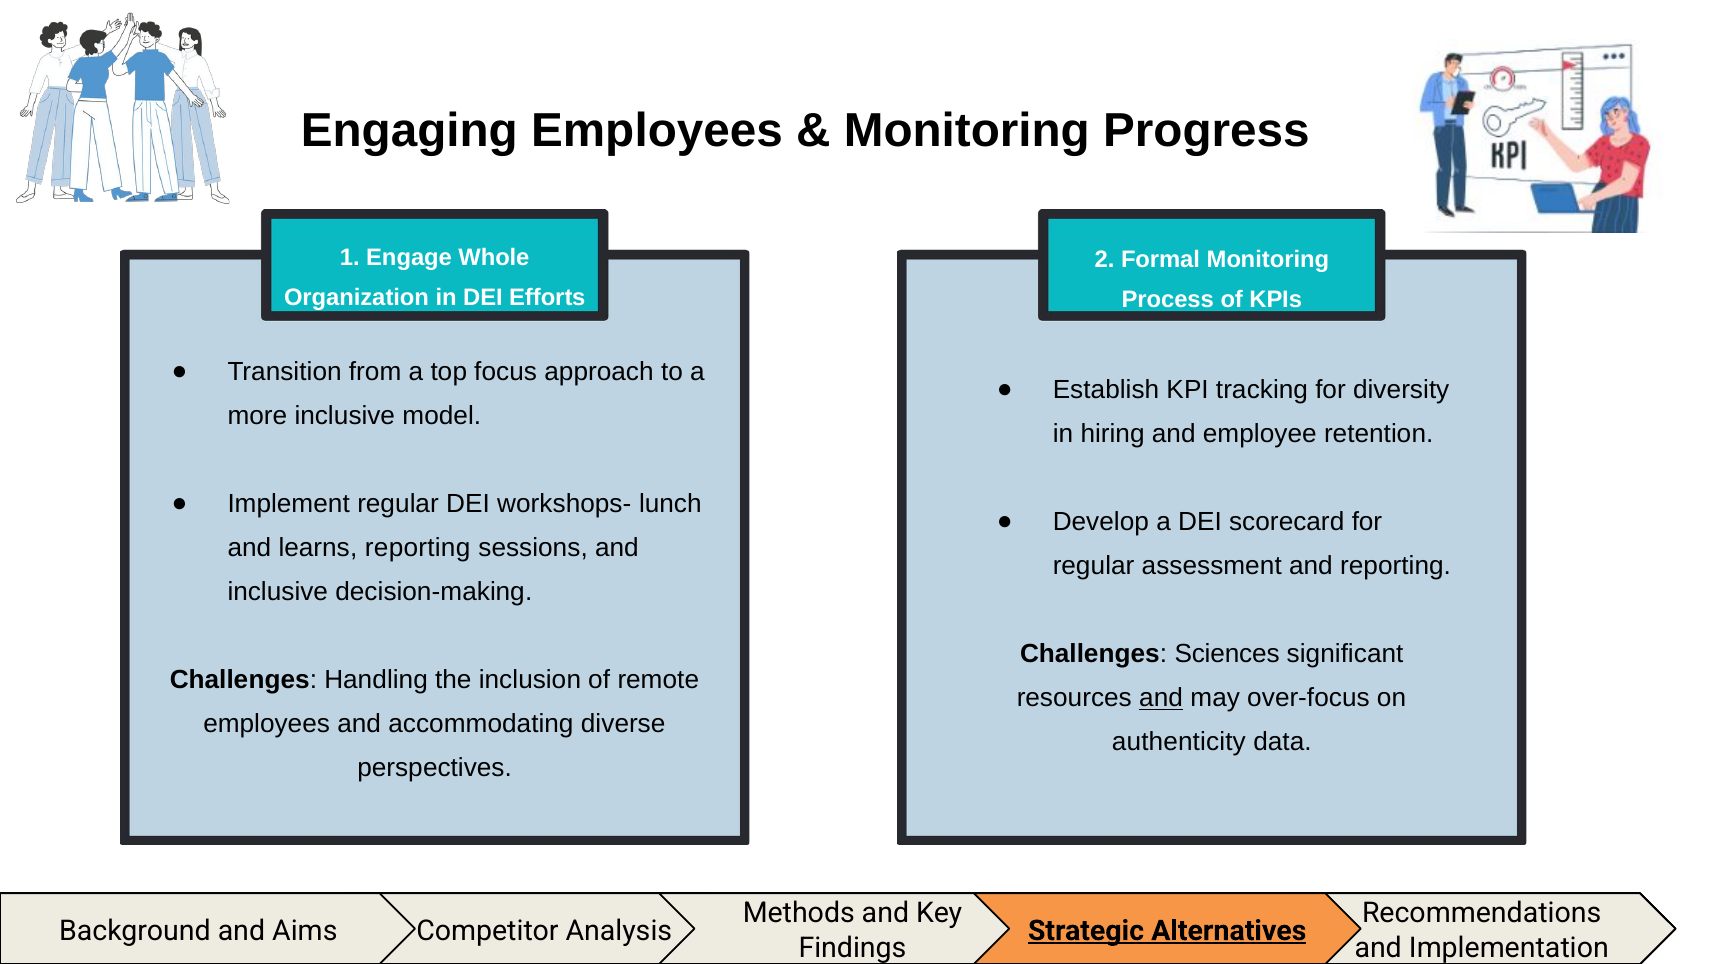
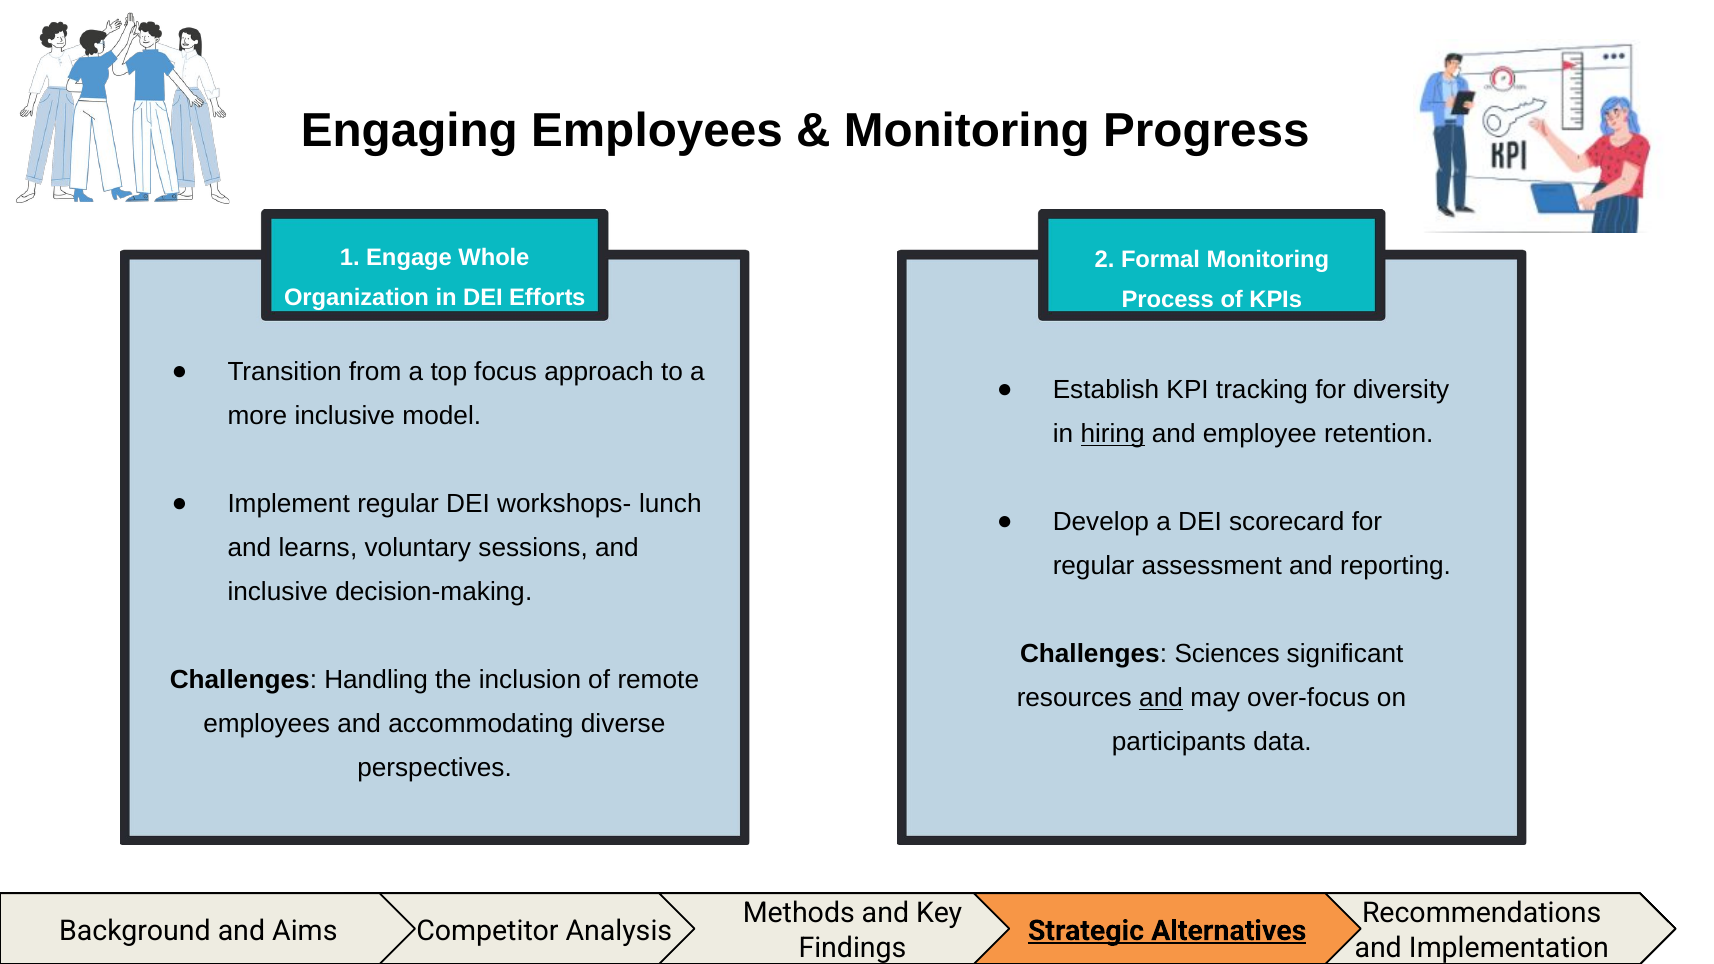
hiring underline: none -> present (1113, 434)
learns reporting: reporting -> voluntary (418, 548)
authenticity: authenticity -> participants (1179, 742)
